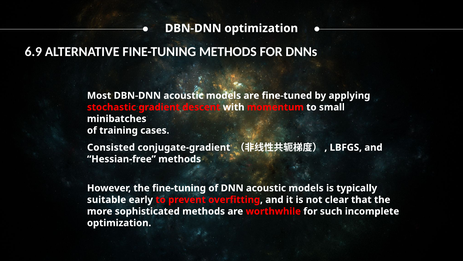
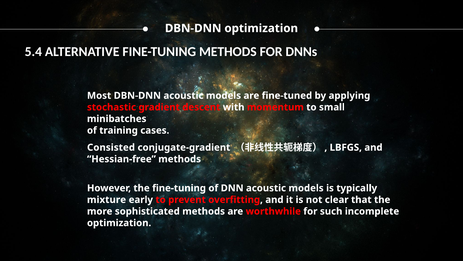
6.9: 6.9 -> 5.4 (33, 51)
suitable: suitable -> mixture (107, 199)
